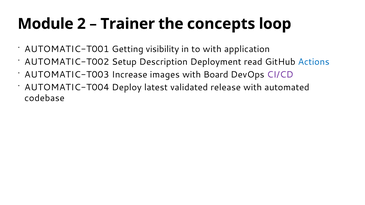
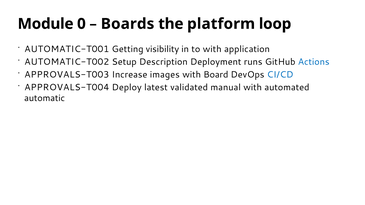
2: 2 -> 0 (81, 24)
Trainer: Trainer -> Boards (128, 24)
concepts: concepts -> platform (221, 24)
read: read -> runs (253, 62)
AUTOMATIC-T003: AUTOMATIC-T003 -> APPROVALS-T003 (67, 75)
CI/CD colour: purple -> blue (280, 75)
AUTOMATIC-T004: AUTOMATIC-T004 -> APPROVALS-T004 (67, 87)
release: release -> manual (226, 87)
codebase: codebase -> automatic (45, 98)
